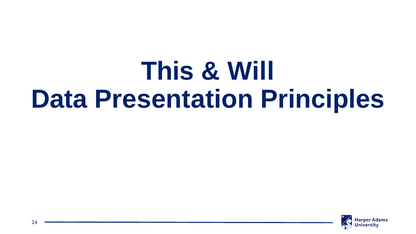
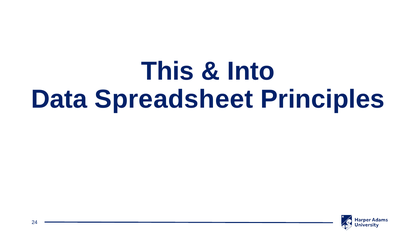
Will: Will -> Into (251, 71)
Presentation: Presentation -> Spreadsheet (174, 99)
